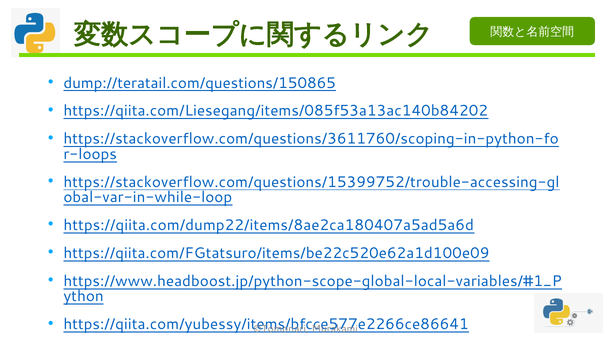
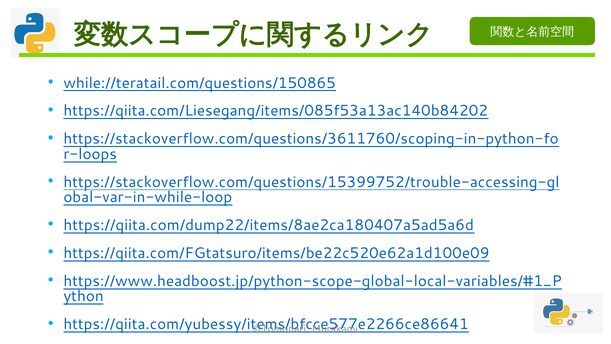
dump://teratail.com/questions/150865: dump://teratail.com/questions/150865 -> while://teratail.com/questions/150865 (200, 83)
